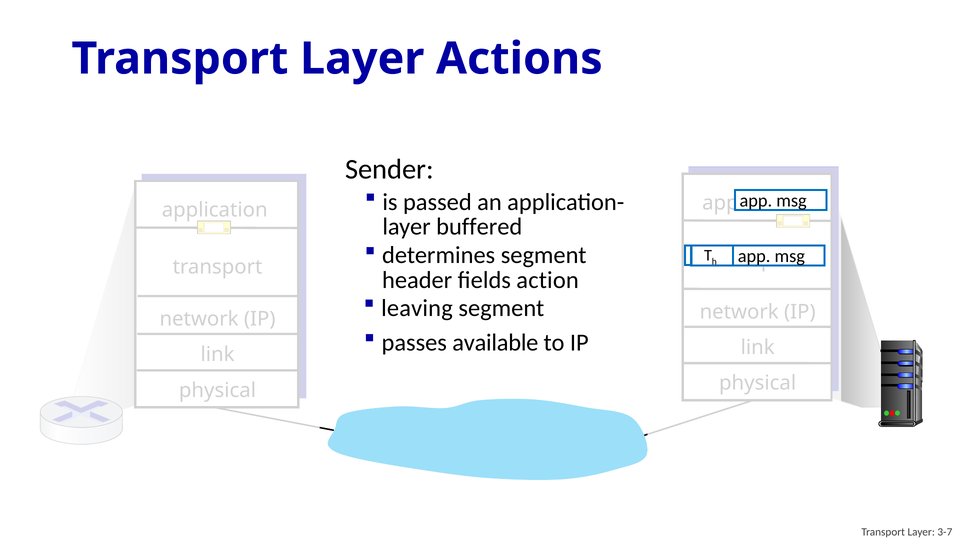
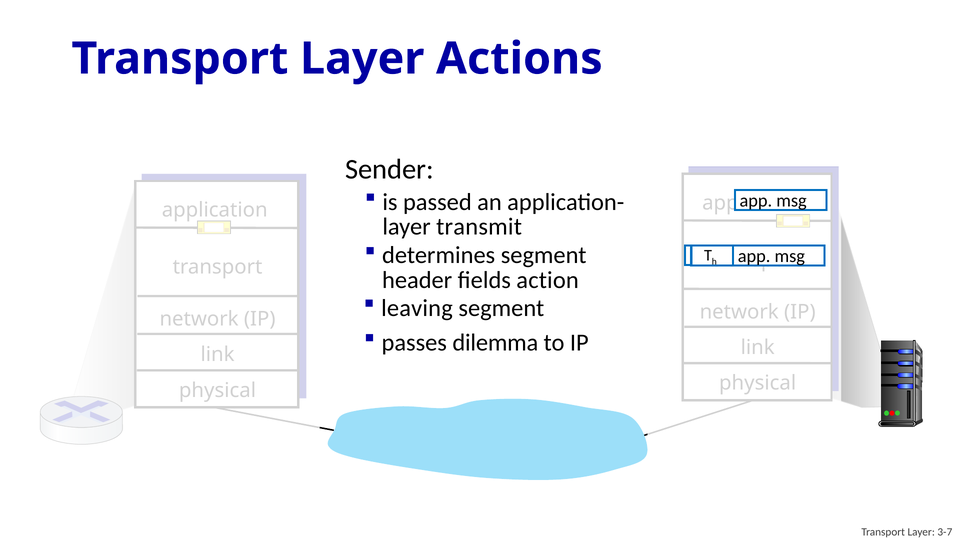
buffered: buffered -> transmit (479, 227)
available: available -> dilemma (495, 343)
